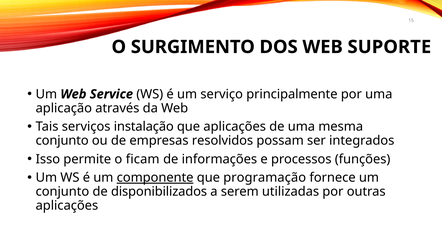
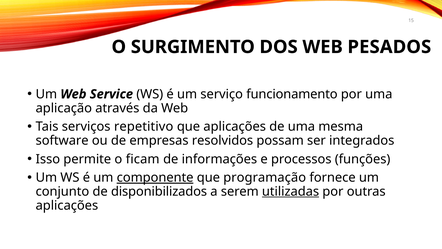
SUPORTE: SUPORTE -> PESADOS (389, 47)
principalmente: principalmente -> funcionamento (292, 94)
instalação: instalação -> repetitivo (144, 126)
conjunto: conjunto -> software (62, 140)
utilizadas underline: none -> present (291, 191)
